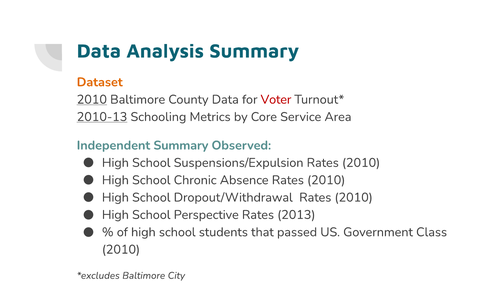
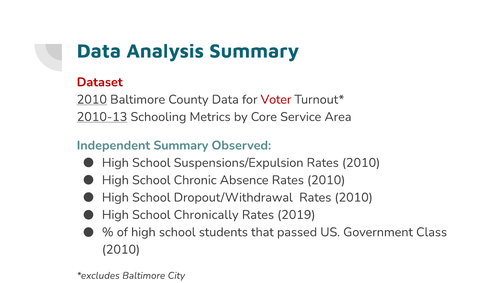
Dataset colour: orange -> red (100, 82)
Perspective: Perspective -> Chronically (206, 215)
2013: 2013 -> 2019 (296, 215)
